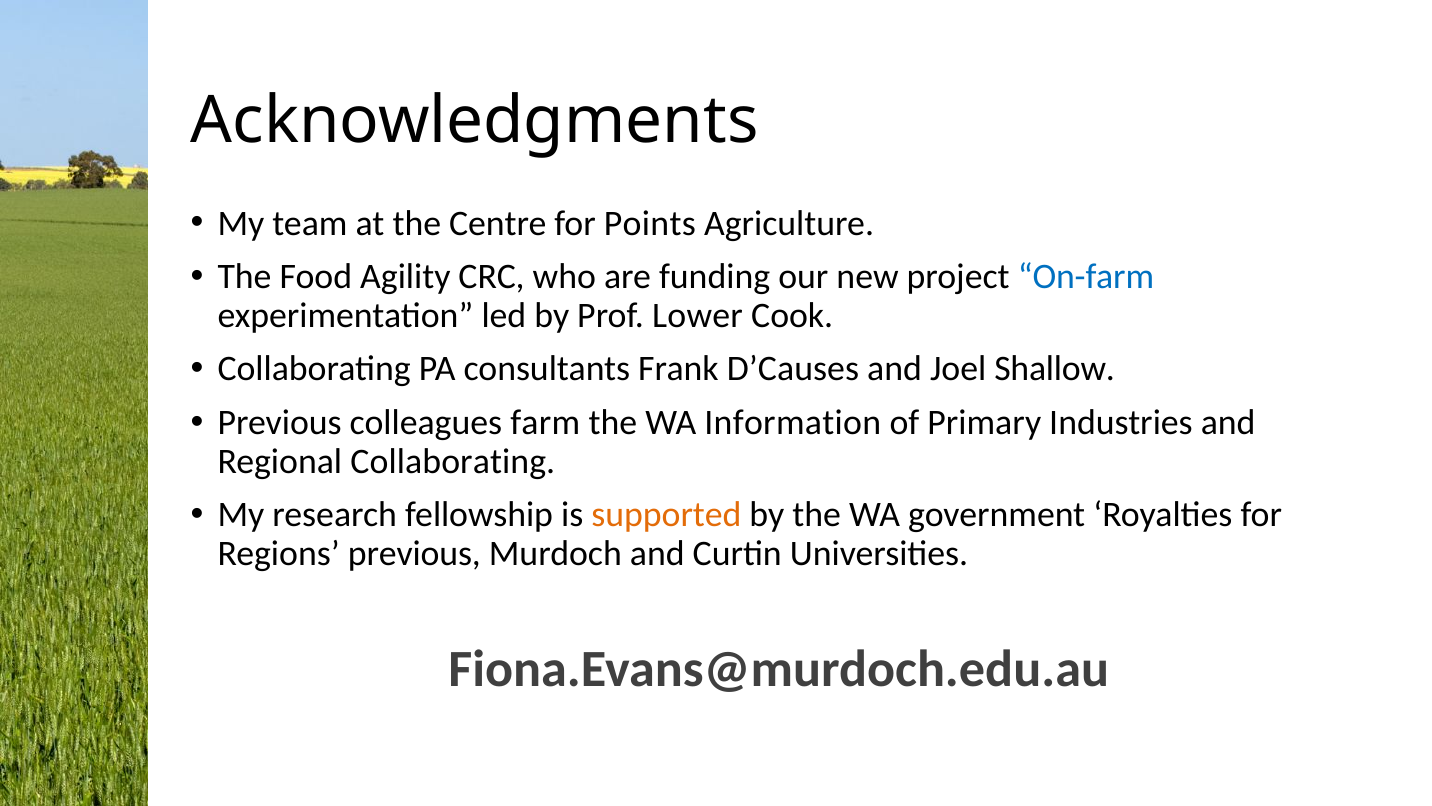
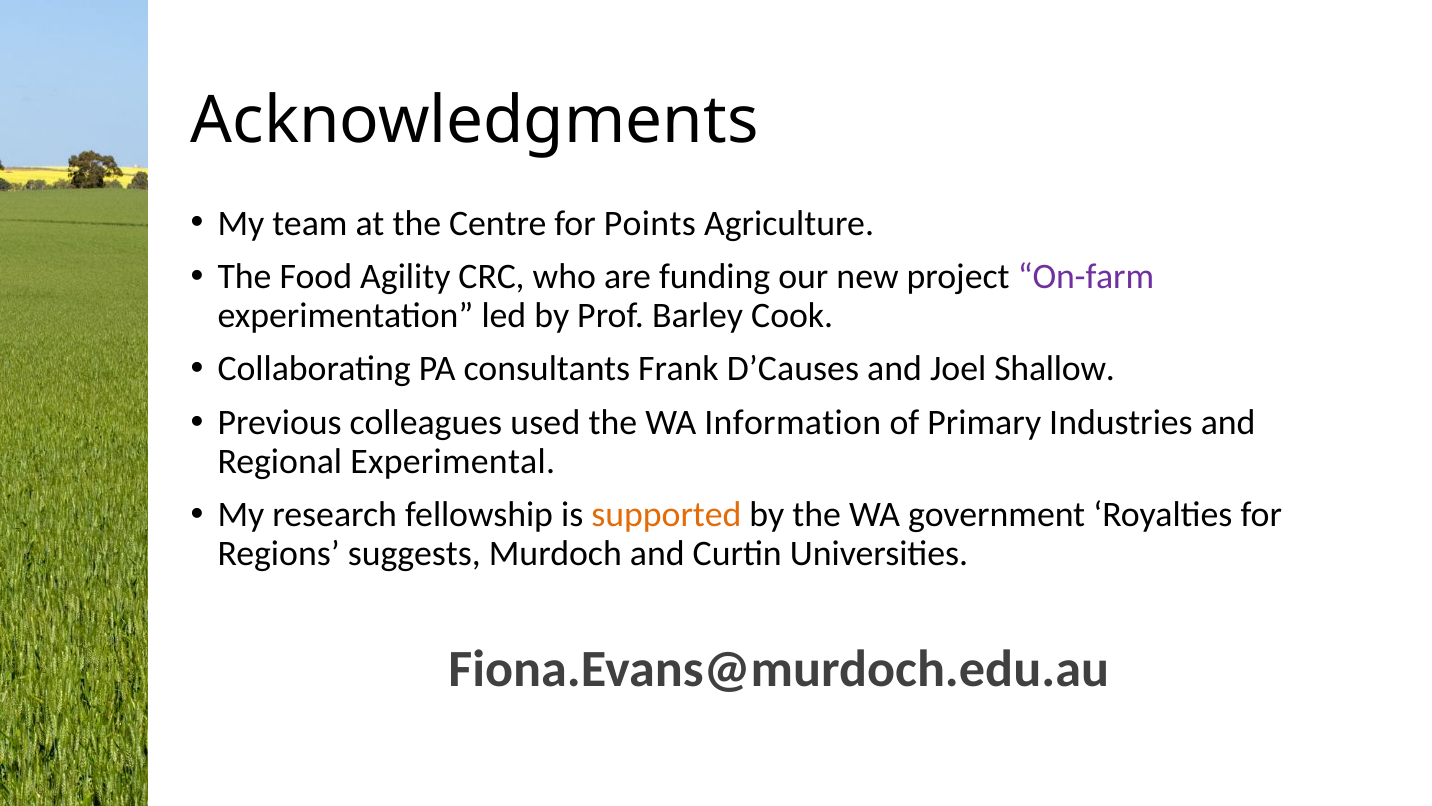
On-farm colour: blue -> purple (1086, 277)
Lower: Lower -> Barley (698, 315)
farm: farm -> used (545, 422)
Regional Collaborating: Collaborating -> Experimental (453, 461)
Regions previous: previous -> suggests (414, 553)
